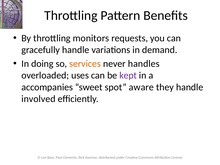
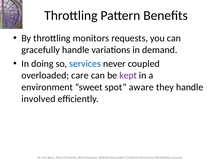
services colour: orange -> blue (85, 64)
handles: handles -> coupled (144, 64)
uses: uses -> care (80, 75)
accompanies: accompanies -> environment (47, 87)
